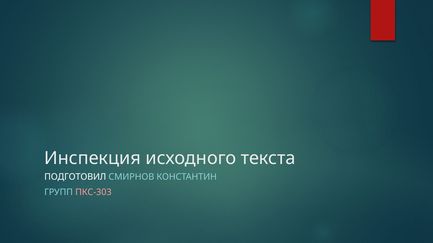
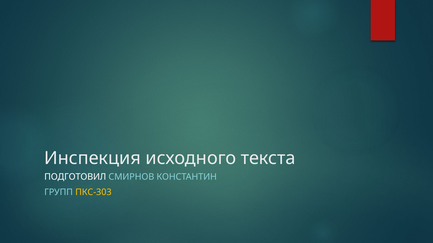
ПКС-303 colour: pink -> yellow (93, 193)
